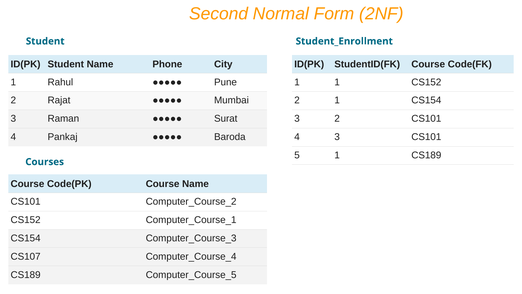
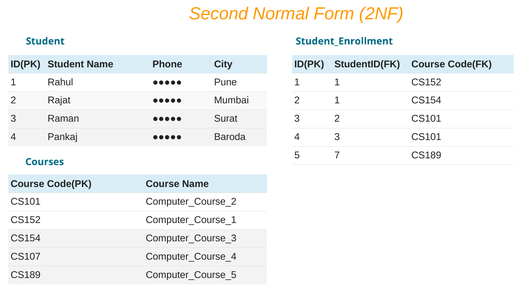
5 1: 1 -> 7 (337, 155)
